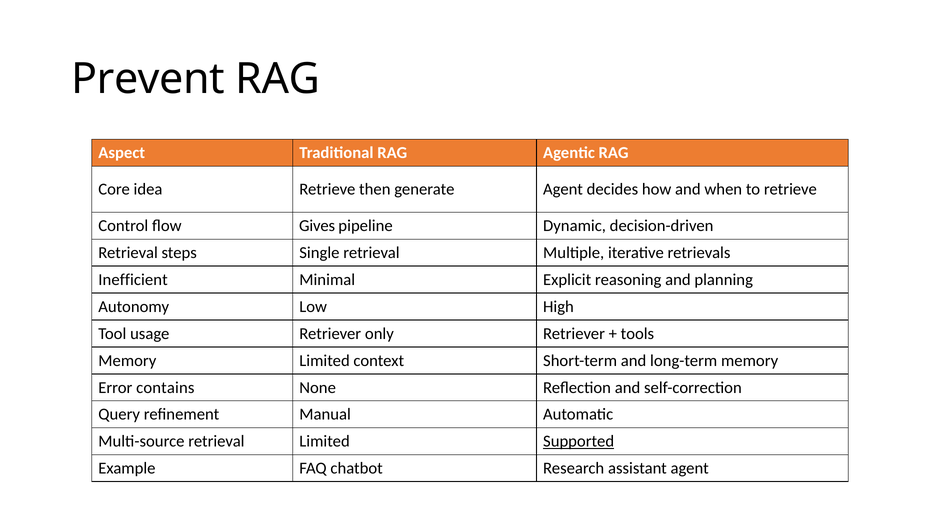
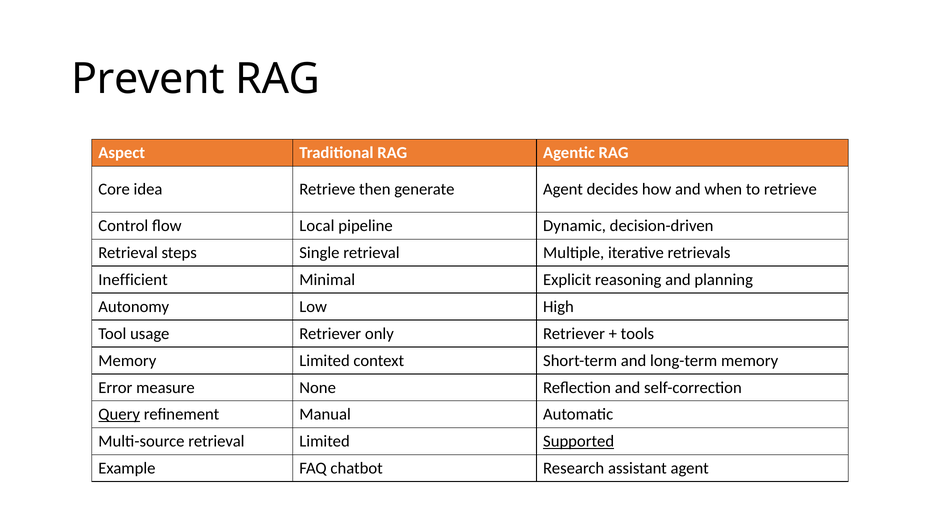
Gives: Gives -> Local (317, 226)
contains: contains -> measure (165, 387)
Query underline: none -> present (119, 414)
